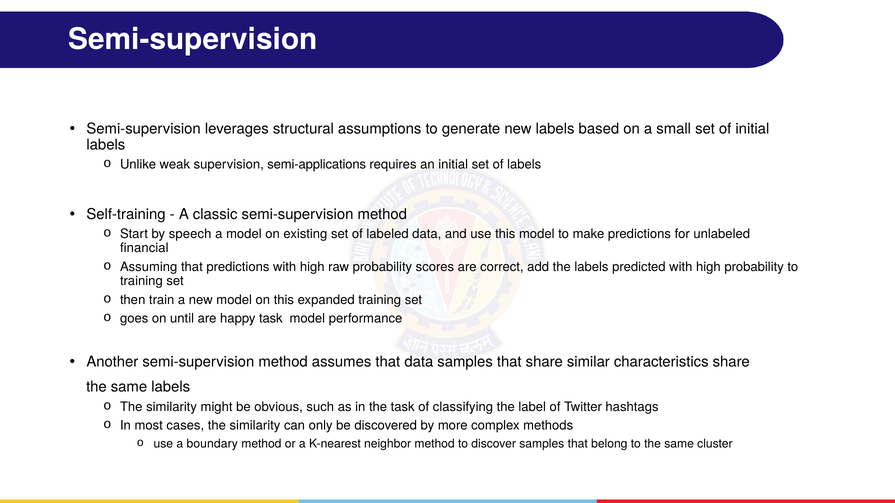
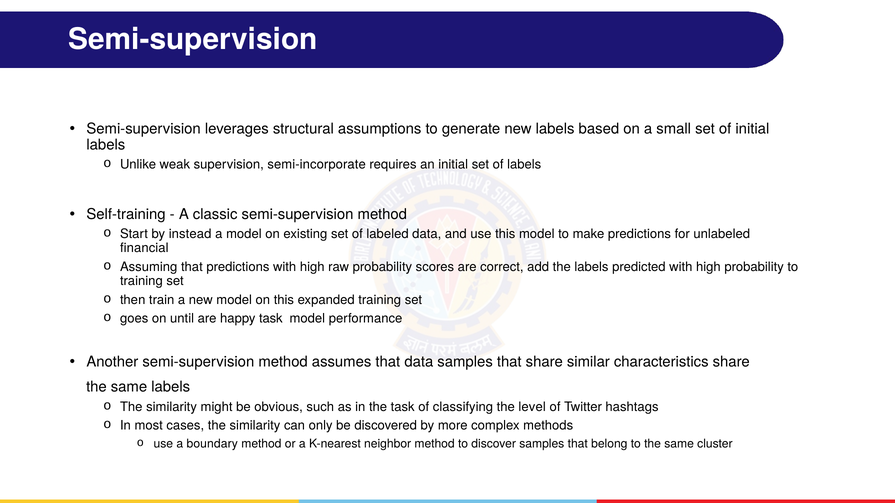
semi-applications: semi-applications -> semi-incorporate (317, 165)
speech: speech -> instead (190, 234)
label: label -> level (532, 407)
